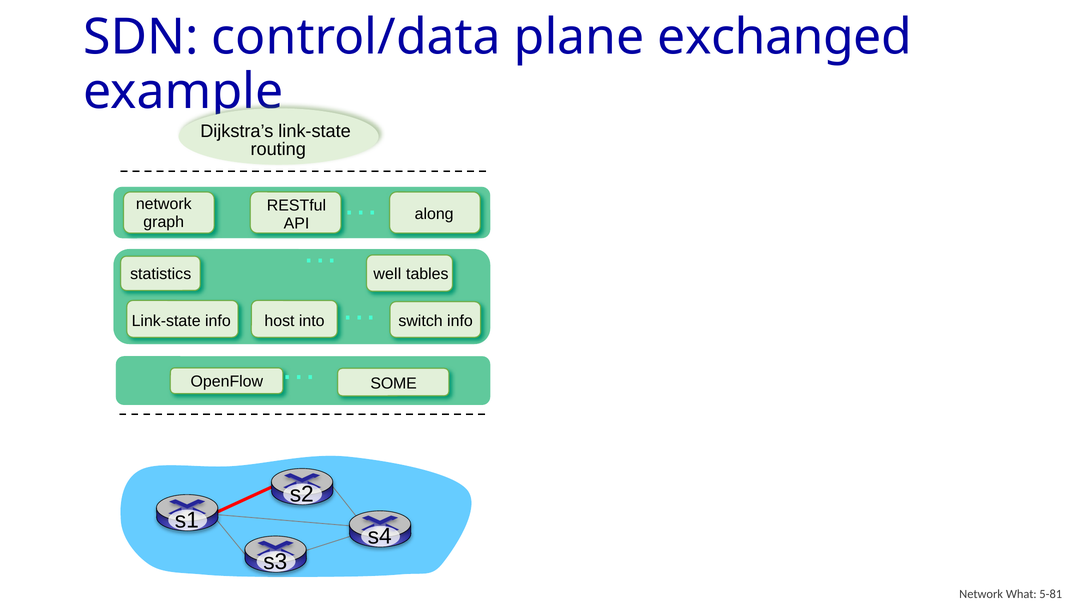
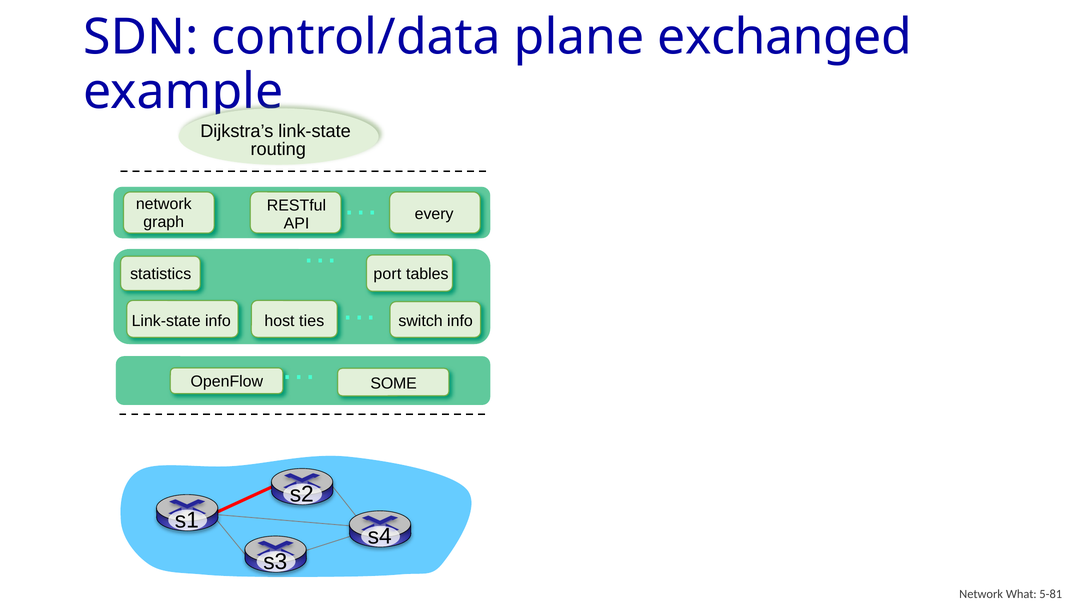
along: along -> every (434, 214)
well: well -> port (387, 274)
into: into -> ties (312, 321)
